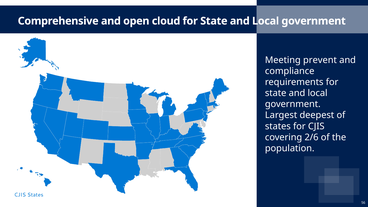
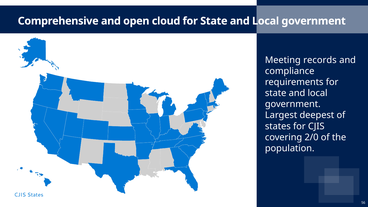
prevent: prevent -> records (320, 60)
2/6: 2/6 -> 2/0 (311, 137)
